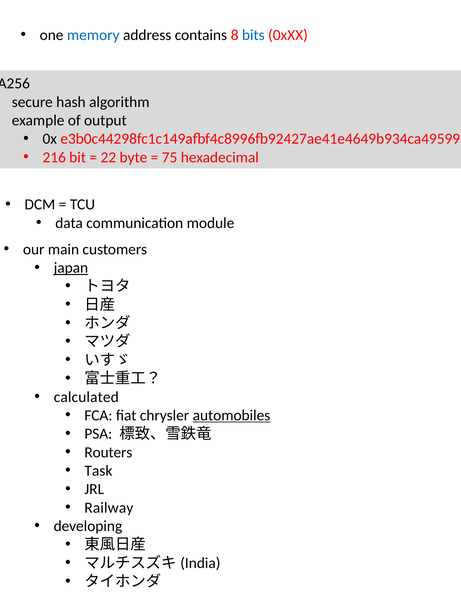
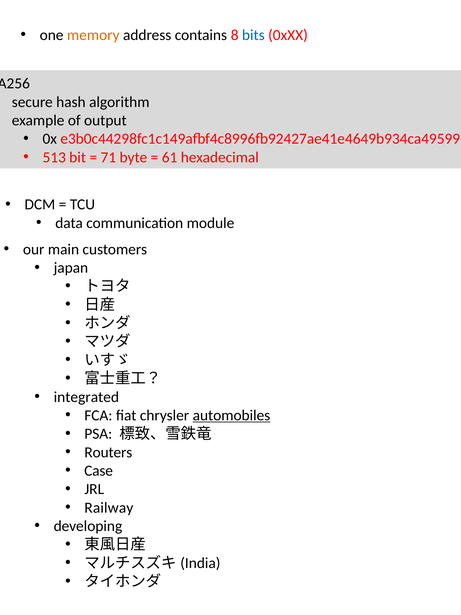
memory colour: blue -> orange (93, 35)
216: 216 -> 513 (54, 157)
22: 22 -> 71 (108, 157)
75: 75 -> 61 (170, 157)
japan underline: present -> none (71, 268)
calculated: calculated -> integrated (86, 397)
Task: Task -> Case (99, 470)
